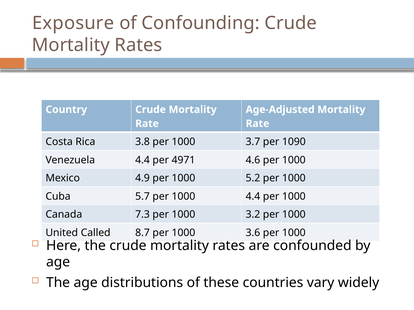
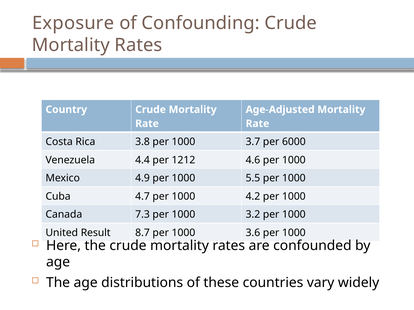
1090: 1090 -> 6000 (294, 142)
4971: 4971 -> 1212 (183, 160)
5.2: 5.2 -> 5.5 (253, 178)
5.7: 5.7 -> 4.7 (143, 197)
1000 4.4: 4.4 -> 4.2 (253, 197)
Called: Called -> Result (96, 233)
